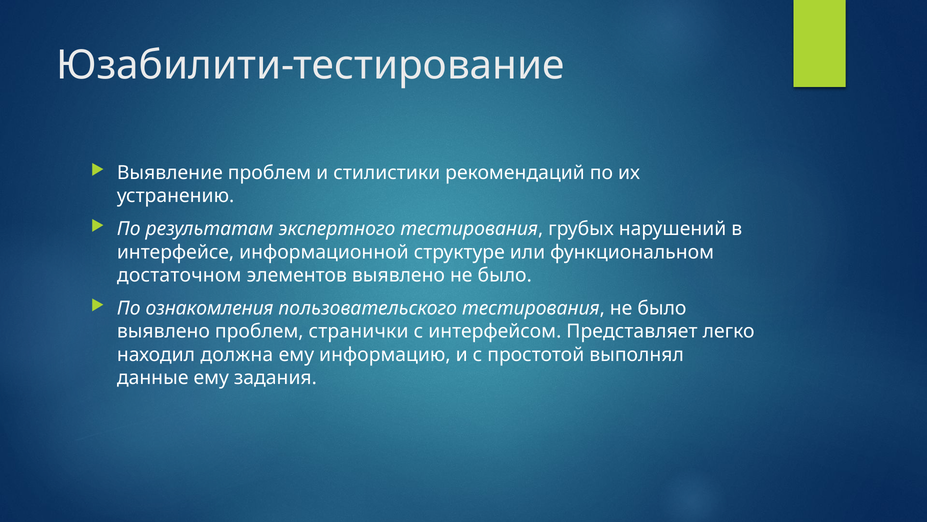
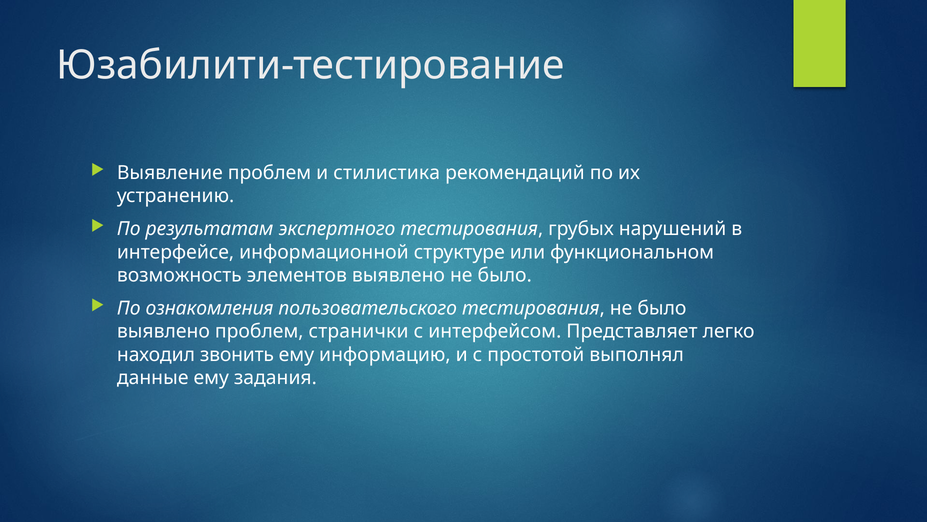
стилистики: стилистики -> стилистика (387, 173)
достаточном: достаточном -> возможность (179, 275)
должна: должна -> звонить (237, 354)
